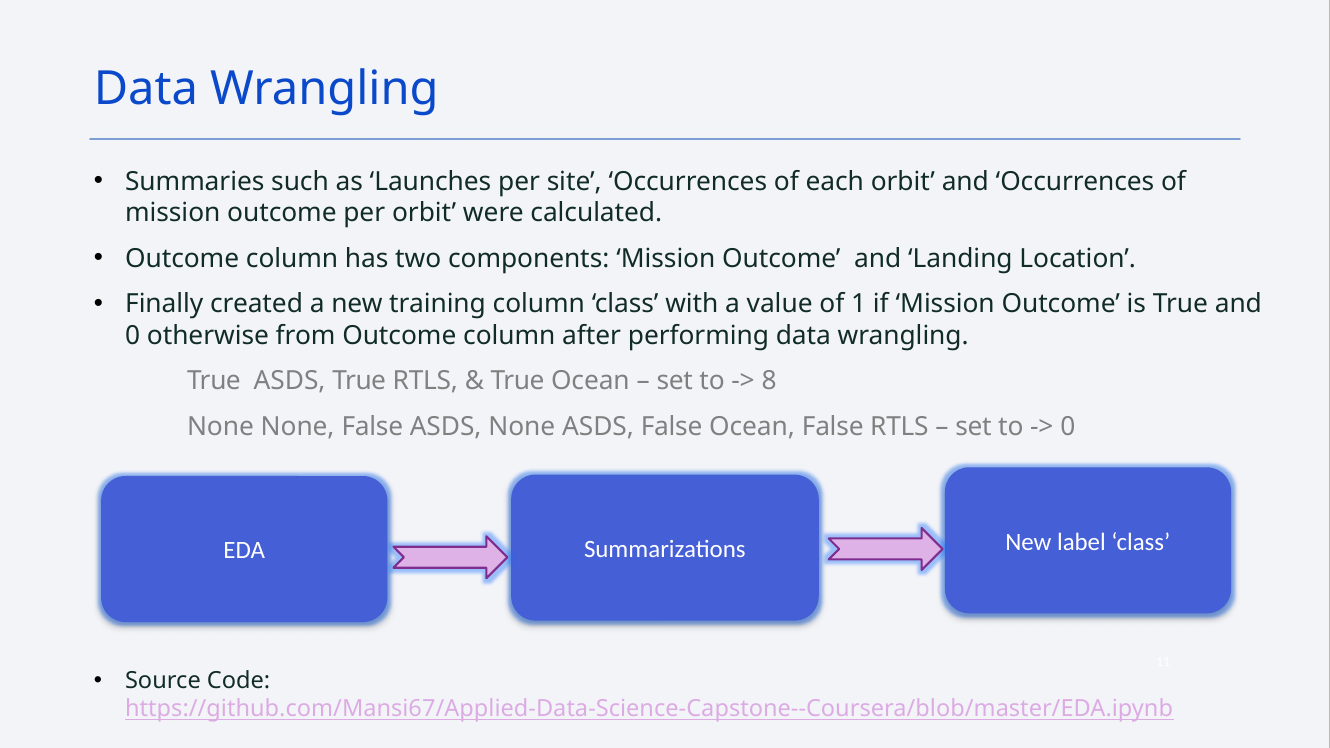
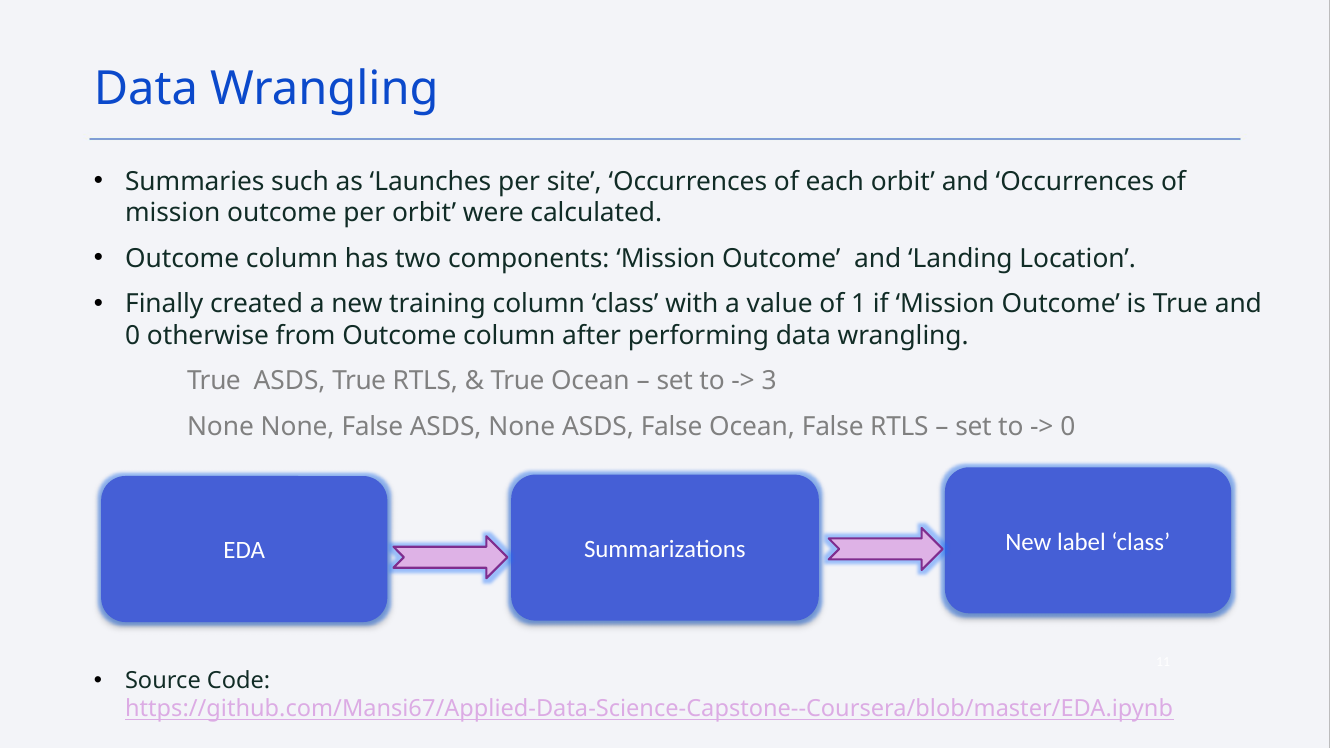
8: 8 -> 3 (769, 381)
